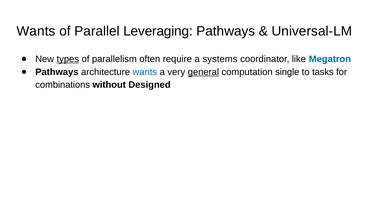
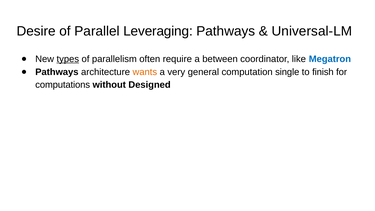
Wants: Wants -> Desire (36, 31)
systems: systems -> between (220, 59)
wants colour: blue -> orange (145, 72)
general underline: present -> none (203, 72)
tasks: tasks -> finish (323, 72)
combinations: combinations -> computations (63, 85)
